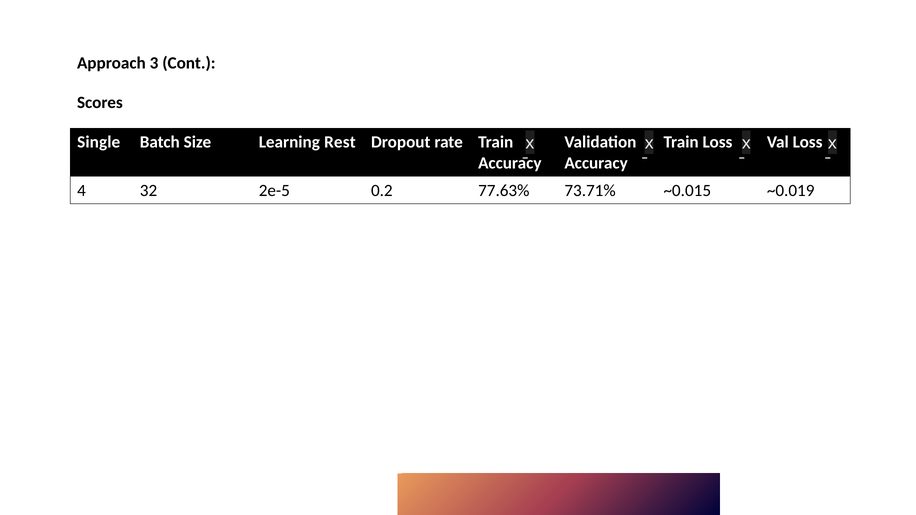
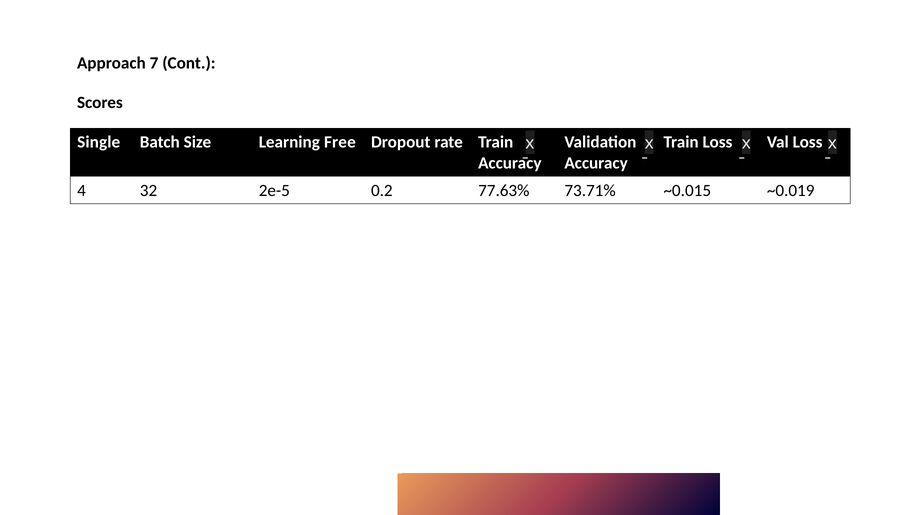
3: 3 -> 7 (154, 63)
Rest: Rest -> Free (340, 142)
